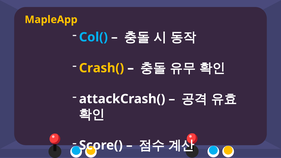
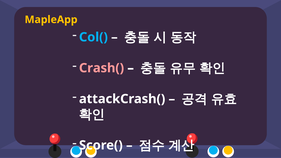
Crash( colour: yellow -> pink (102, 68)
